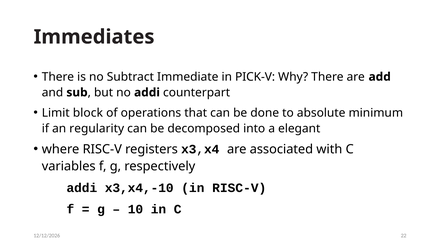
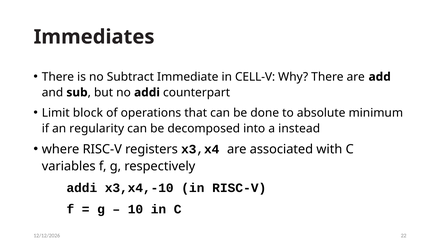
PICK-V: PICK-V -> CELL-V (255, 77)
elegant: elegant -> instead (299, 129)
